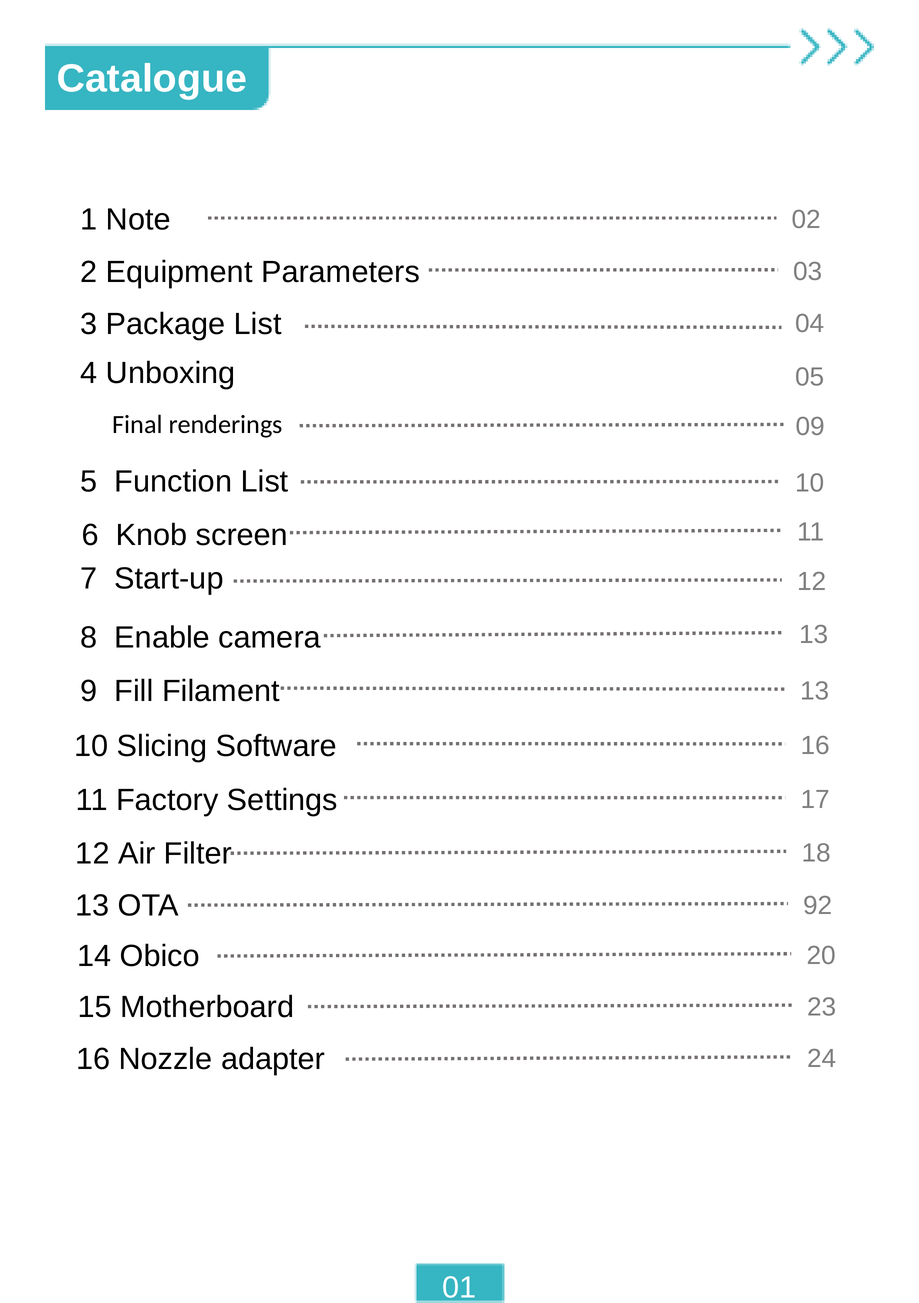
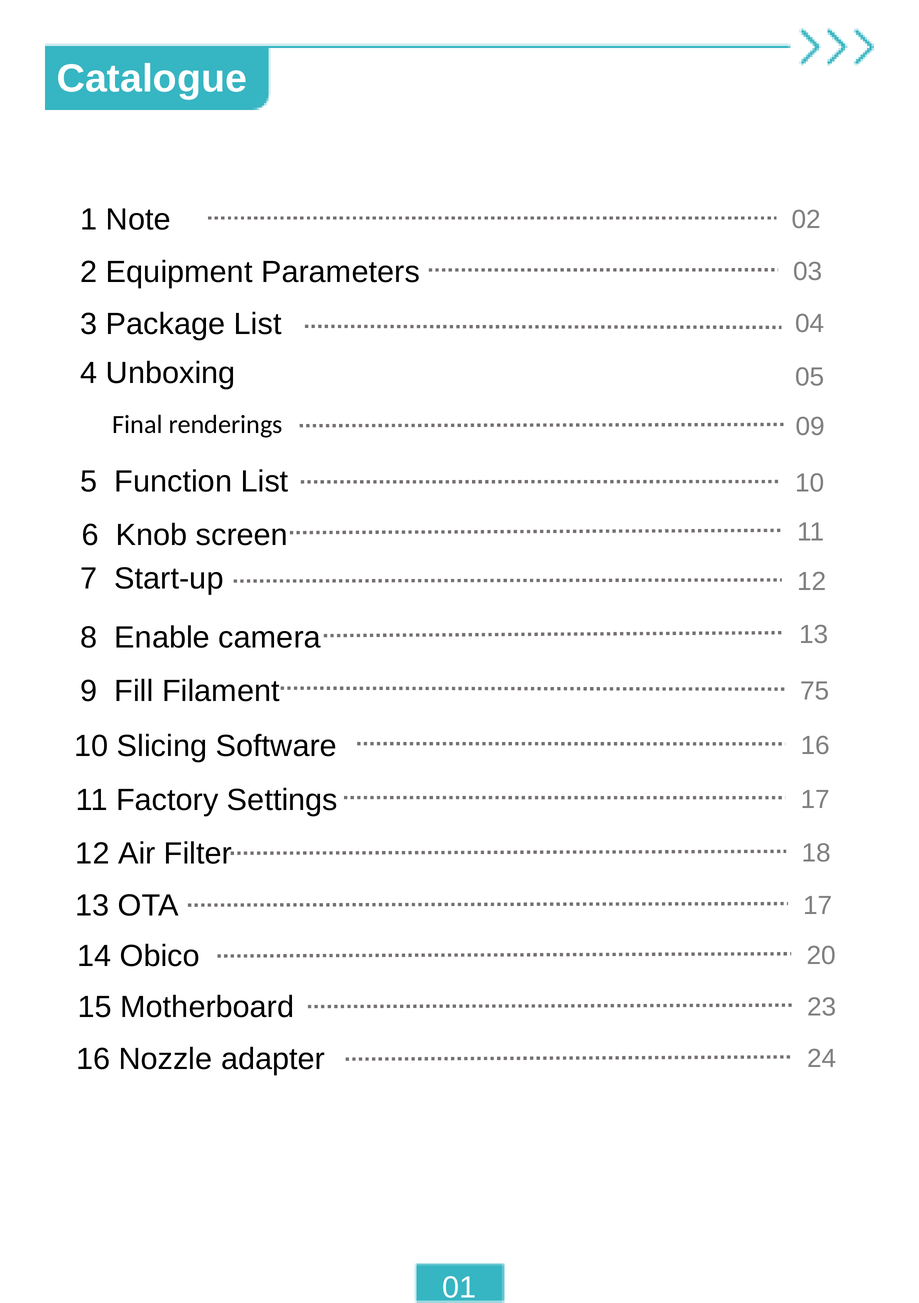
Filament 13: 13 -> 75 (815, 691)
OTA 92: 92 -> 17 (818, 906)
